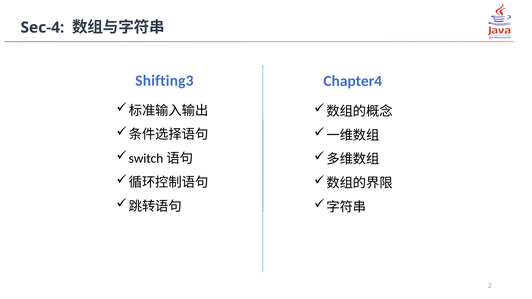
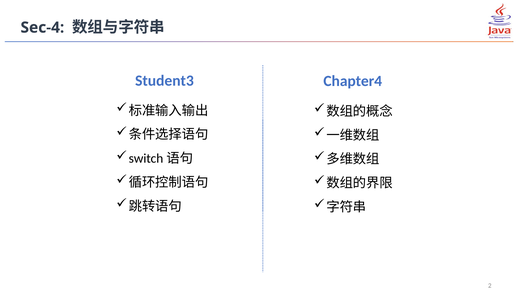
Shifting3: Shifting3 -> Student3 (164, 81)
